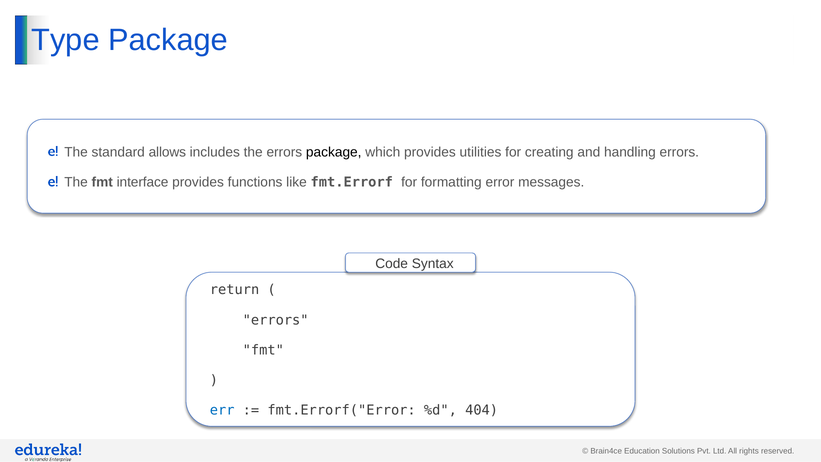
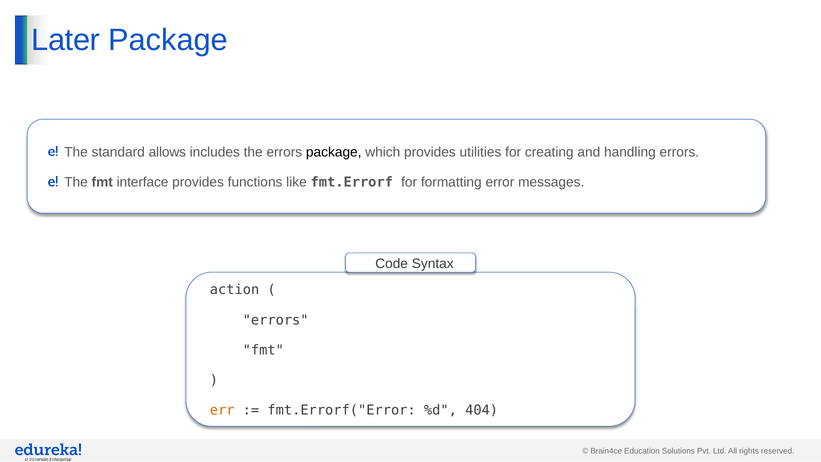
Type: Type -> Later (66, 40)
return: return -> action (235, 290)
err colour: blue -> orange (222, 410)
